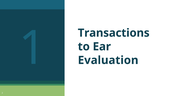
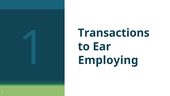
Evaluation: Evaluation -> Employing (108, 60)
